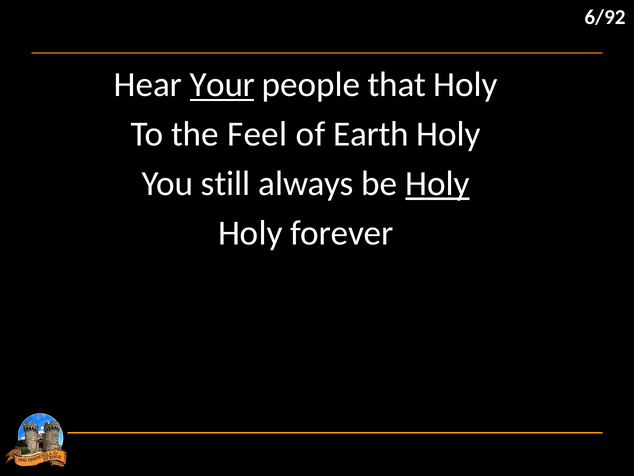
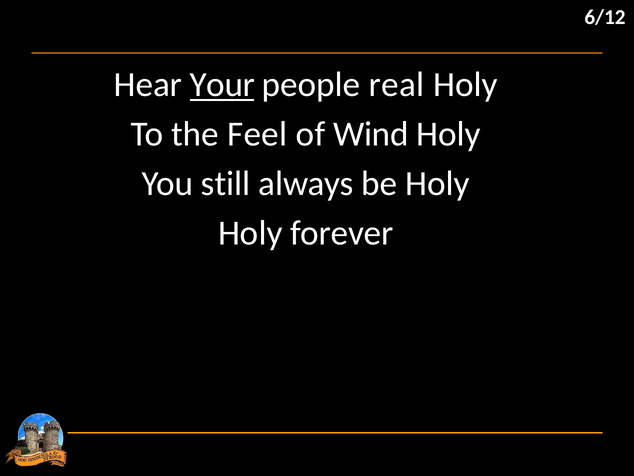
6/92: 6/92 -> 6/12 (605, 17)
that: that -> real (397, 85)
Earth: Earth -> Wind (371, 134)
Holy underline: present -> none (437, 183)
